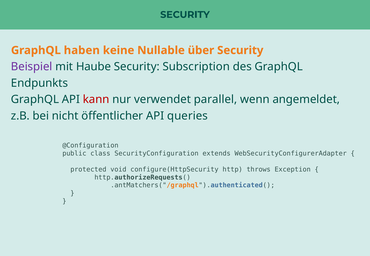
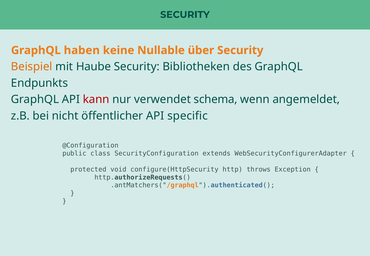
Beispiel colour: purple -> orange (32, 67)
Subscription: Subscription -> Bibliotheken (196, 67)
parallel: parallel -> schema (216, 100)
queries: queries -> specific (188, 116)
